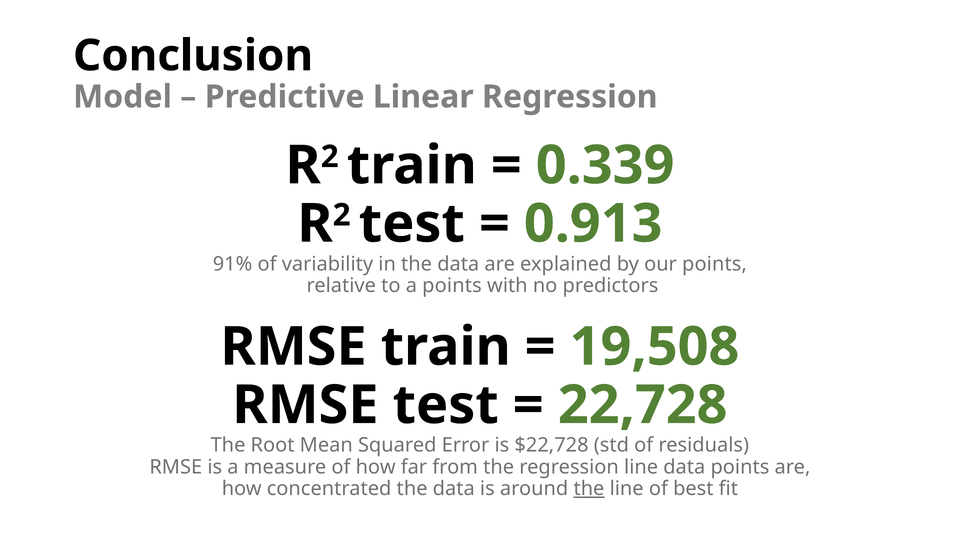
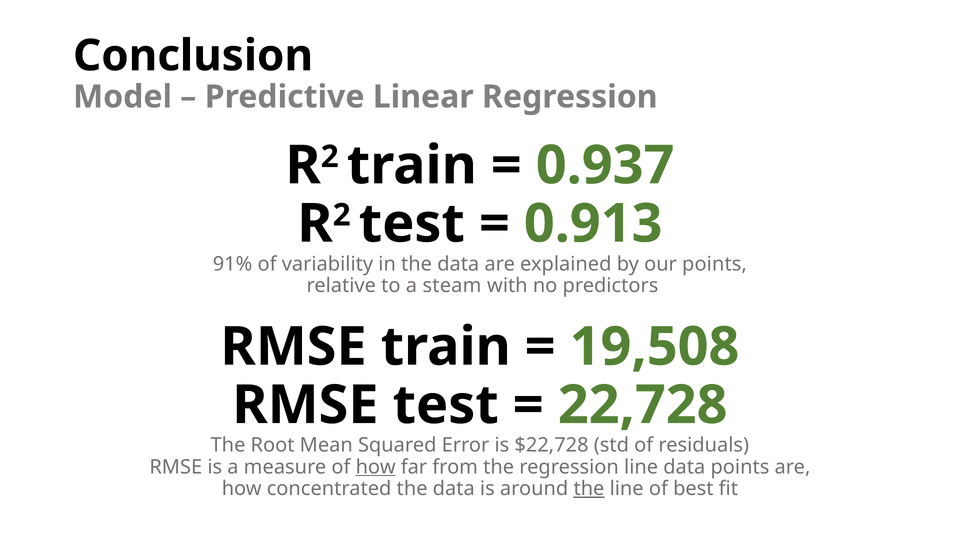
0.339: 0.339 -> 0.937 (605, 165)
a points: points -> steam (452, 286)
how underline: none -> present (376, 467)
